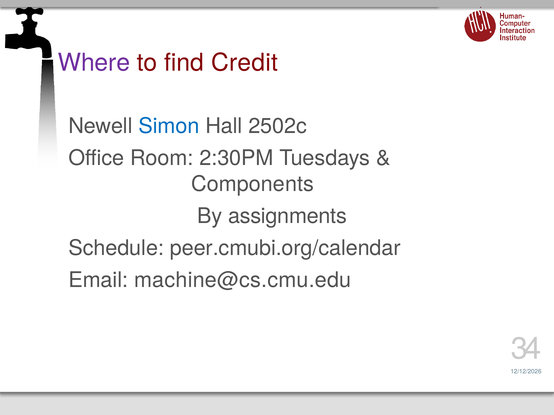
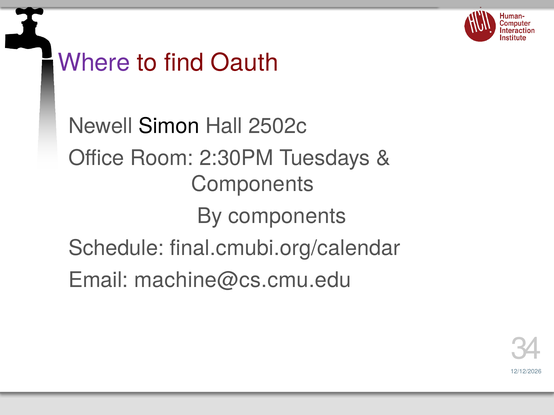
Credit: Credit -> Oauth (245, 63)
Simon colour: blue -> black (169, 126)
By assignments: assignments -> components (287, 216)
peer.cmubi.org/calendar: peer.cmubi.org/calendar -> final.cmubi.org/calendar (285, 248)
